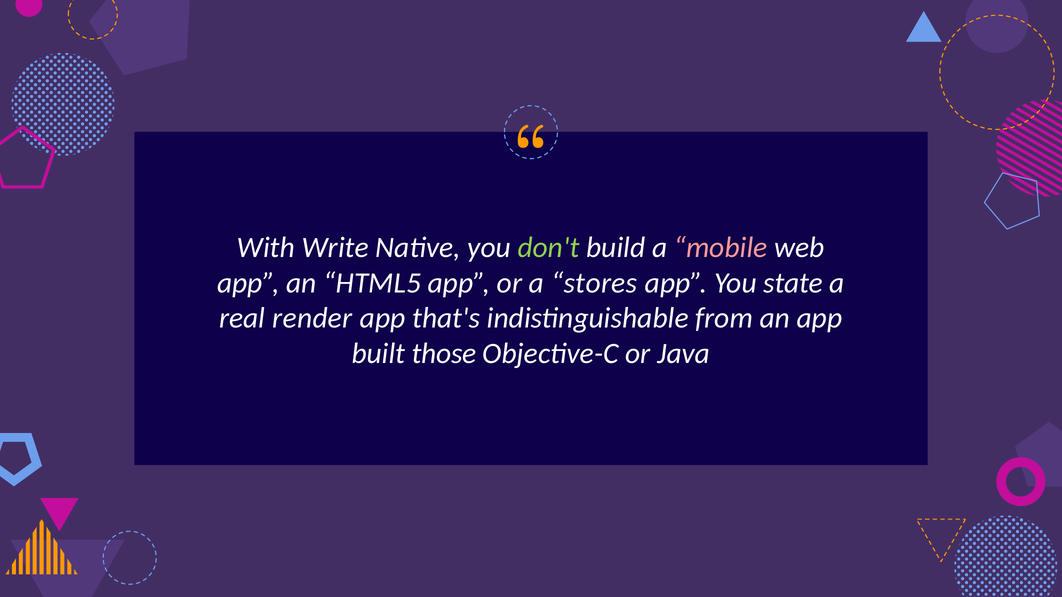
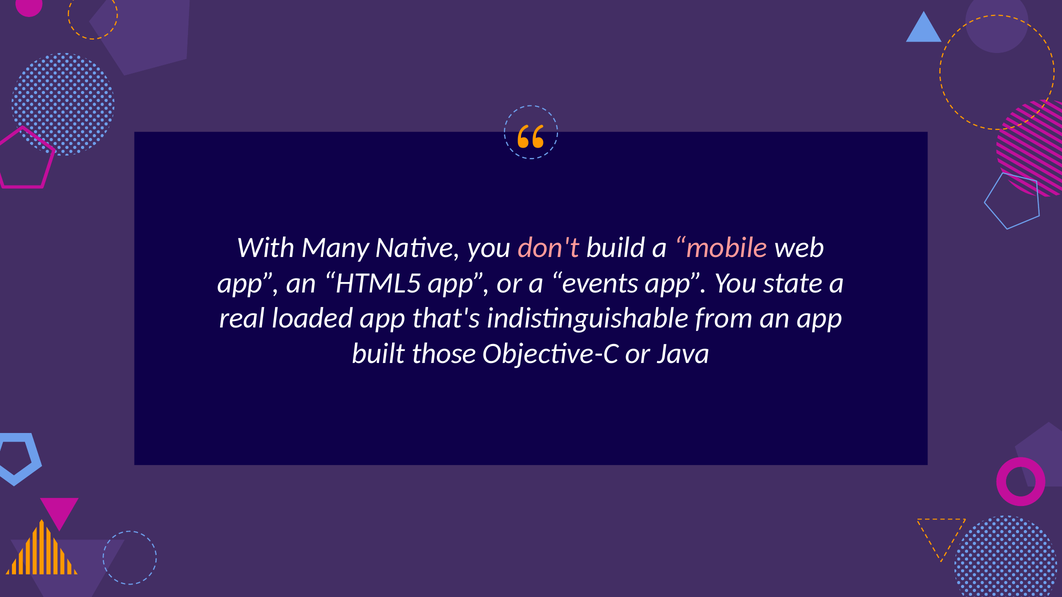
Write: Write -> Many (335, 248)
don't colour: light green -> pink (549, 248)
stores: stores -> events (594, 283)
render: render -> loaded (313, 318)
